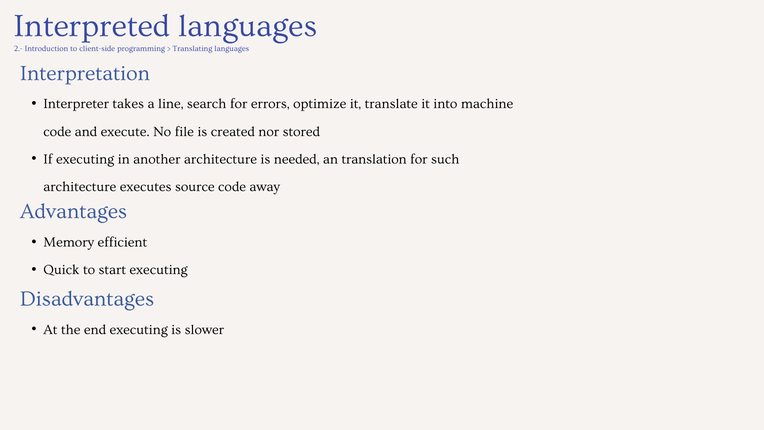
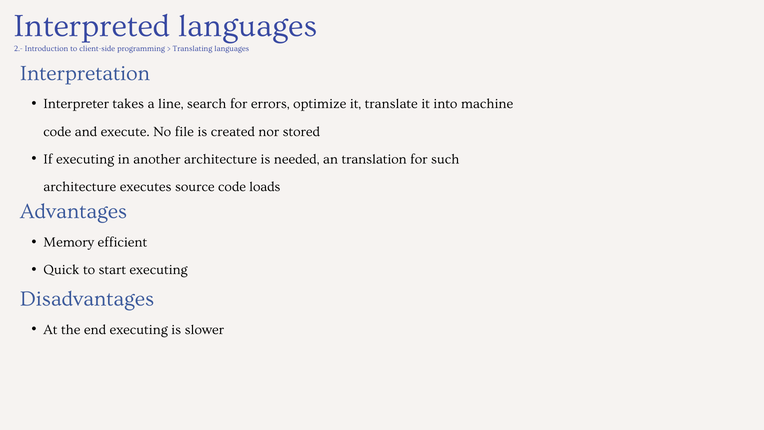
away: away -> loads (265, 187)
